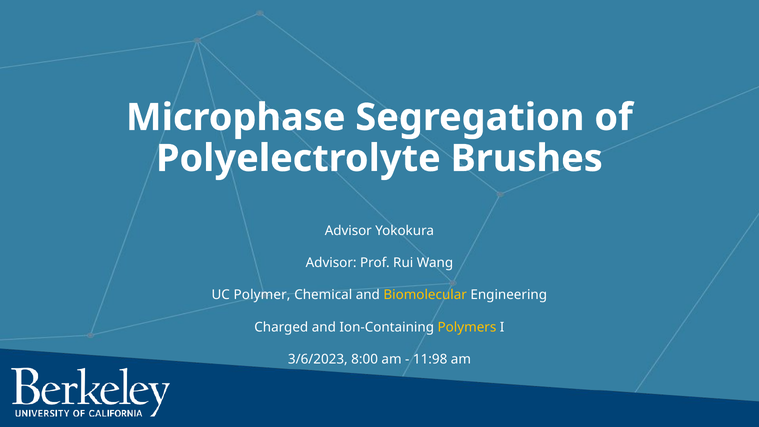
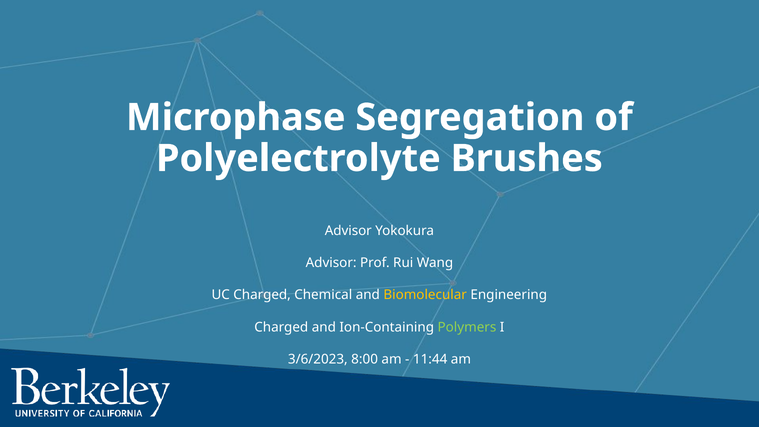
UC Polymer: Polymer -> Charged (262, 295)
Polymers colour: yellow -> light green (467, 327)
11:98: 11:98 -> 11:44 (430, 359)
